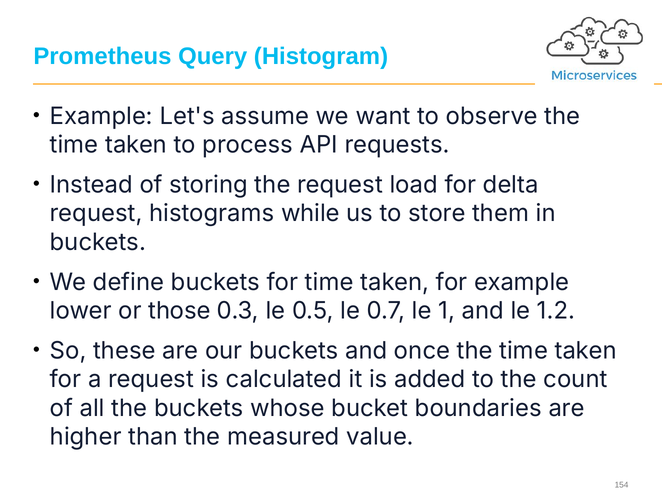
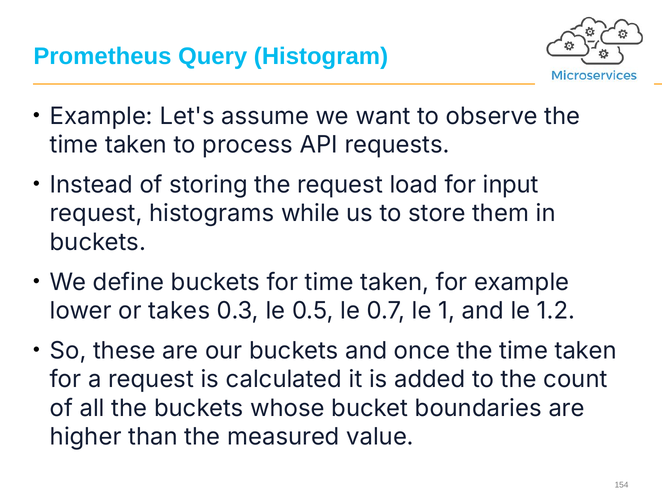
delta: delta -> input (511, 185)
those: those -> takes (179, 311)
